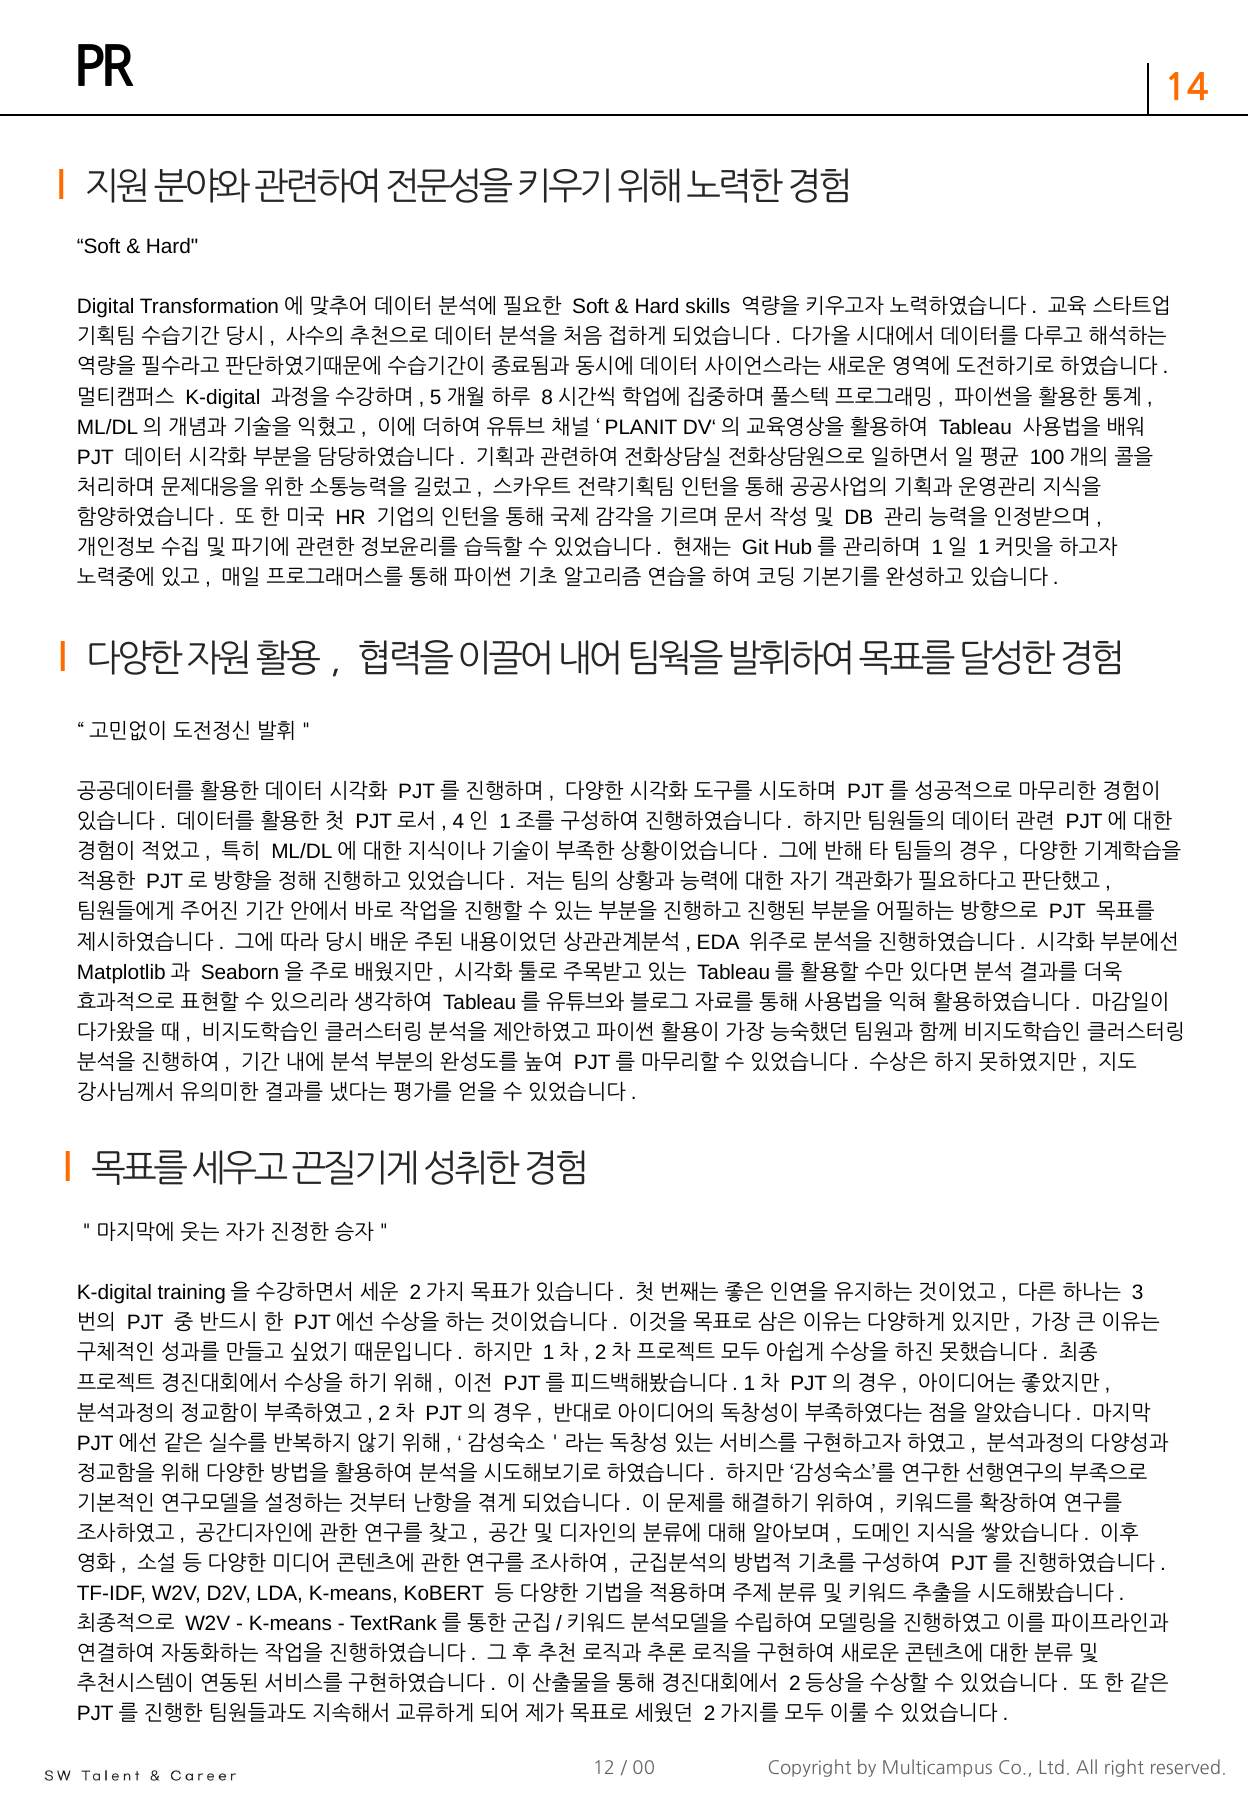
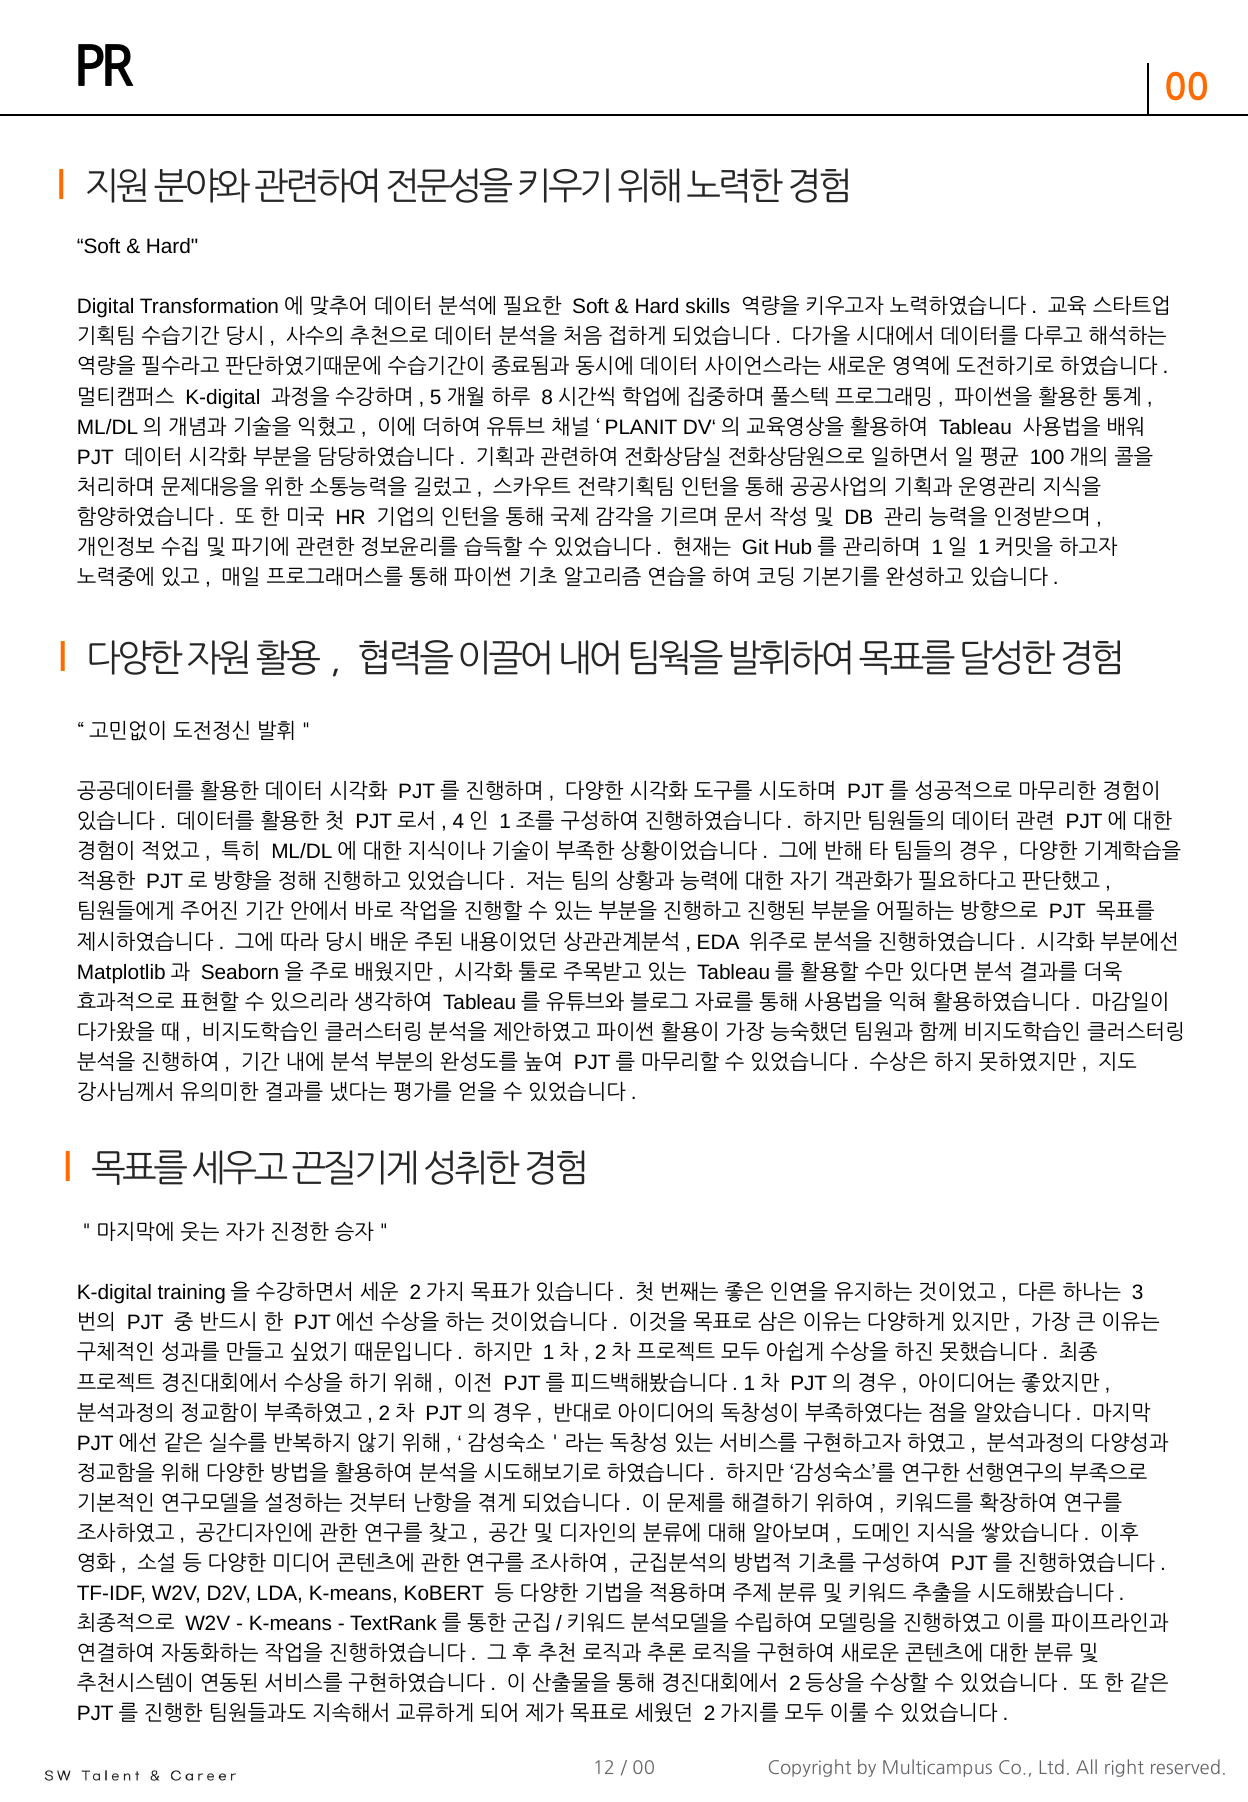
PR 14: 14 -> 00 (1187, 88)
